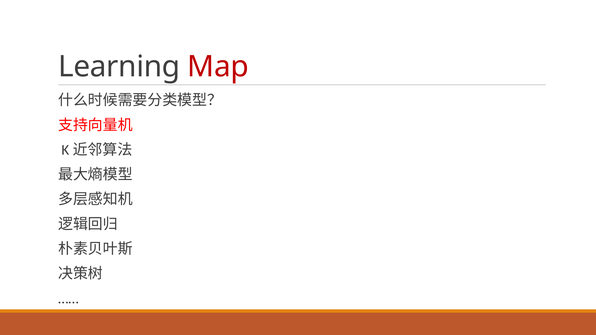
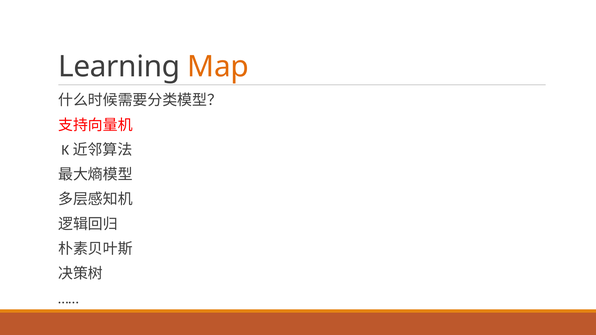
Map colour: red -> orange (218, 67)
